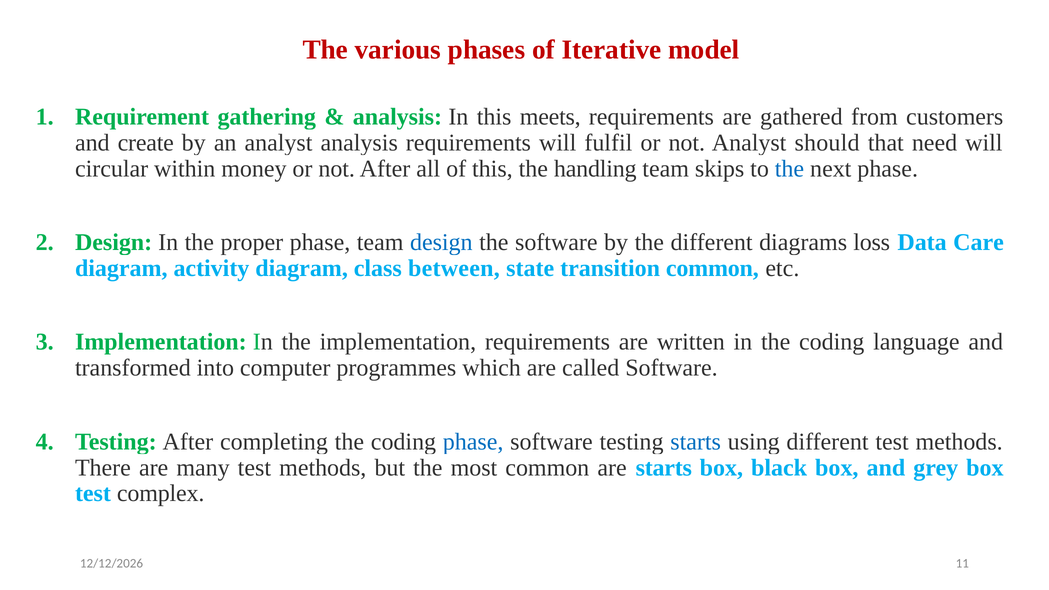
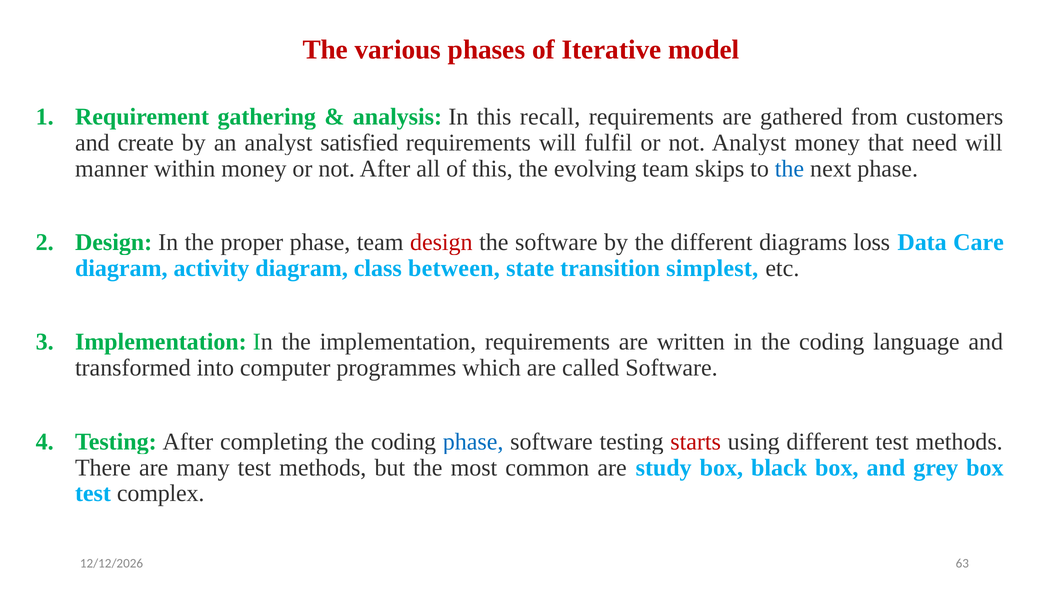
meets: meets -> recall (550, 117)
analyst analysis: analysis -> satisfied (359, 143)
Analyst should: should -> money (827, 143)
circular: circular -> manner (111, 169)
handling: handling -> evolving (595, 169)
design colour: blue -> red (441, 242)
transition common: common -> simplest (712, 268)
starts colour: blue -> red (696, 442)
are starts: starts -> study (664, 468)
11: 11 -> 63 (962, 563)
